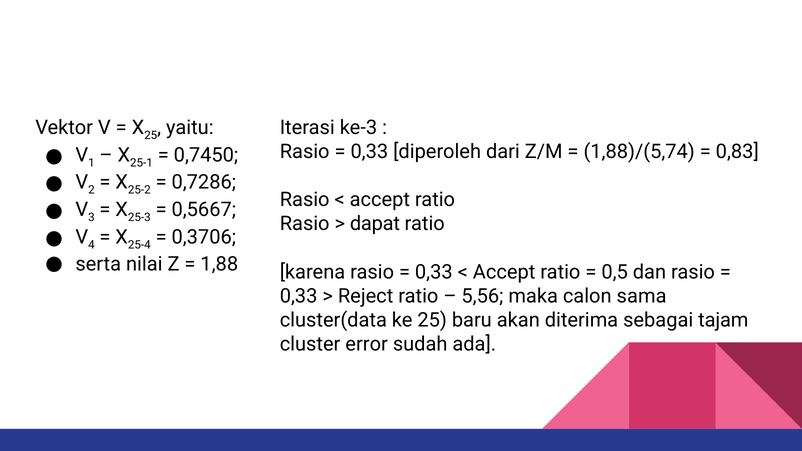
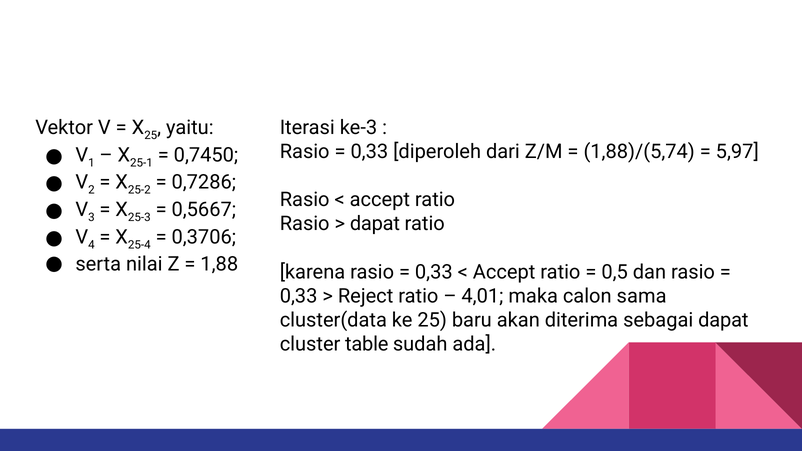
0,83: 0,83 -> 5,97 (737, 152)
5,56: 5,56 -> 4,01 (482, 296)
sebagai tajam: tajam -> dapat (723, 320)
error: error -> table (367, 344)
